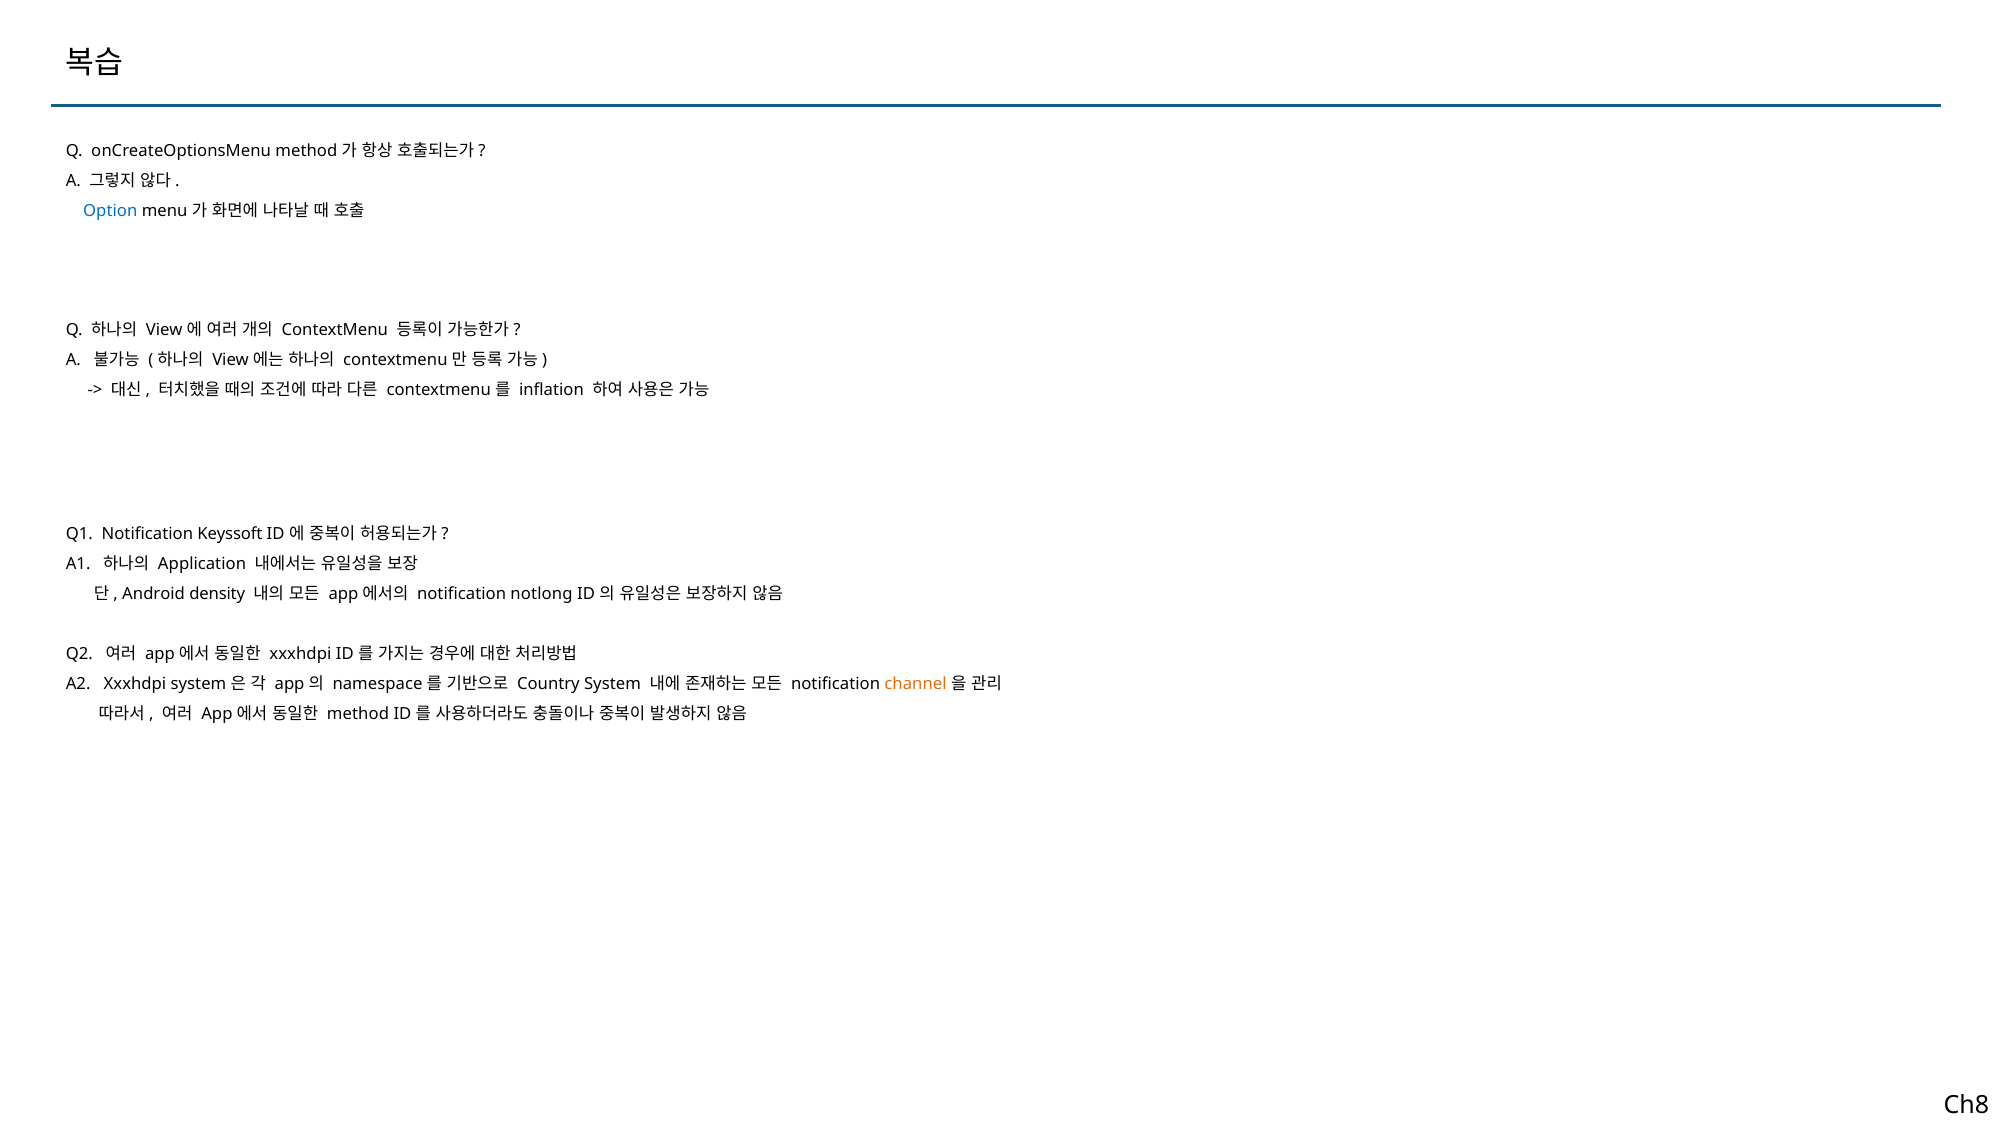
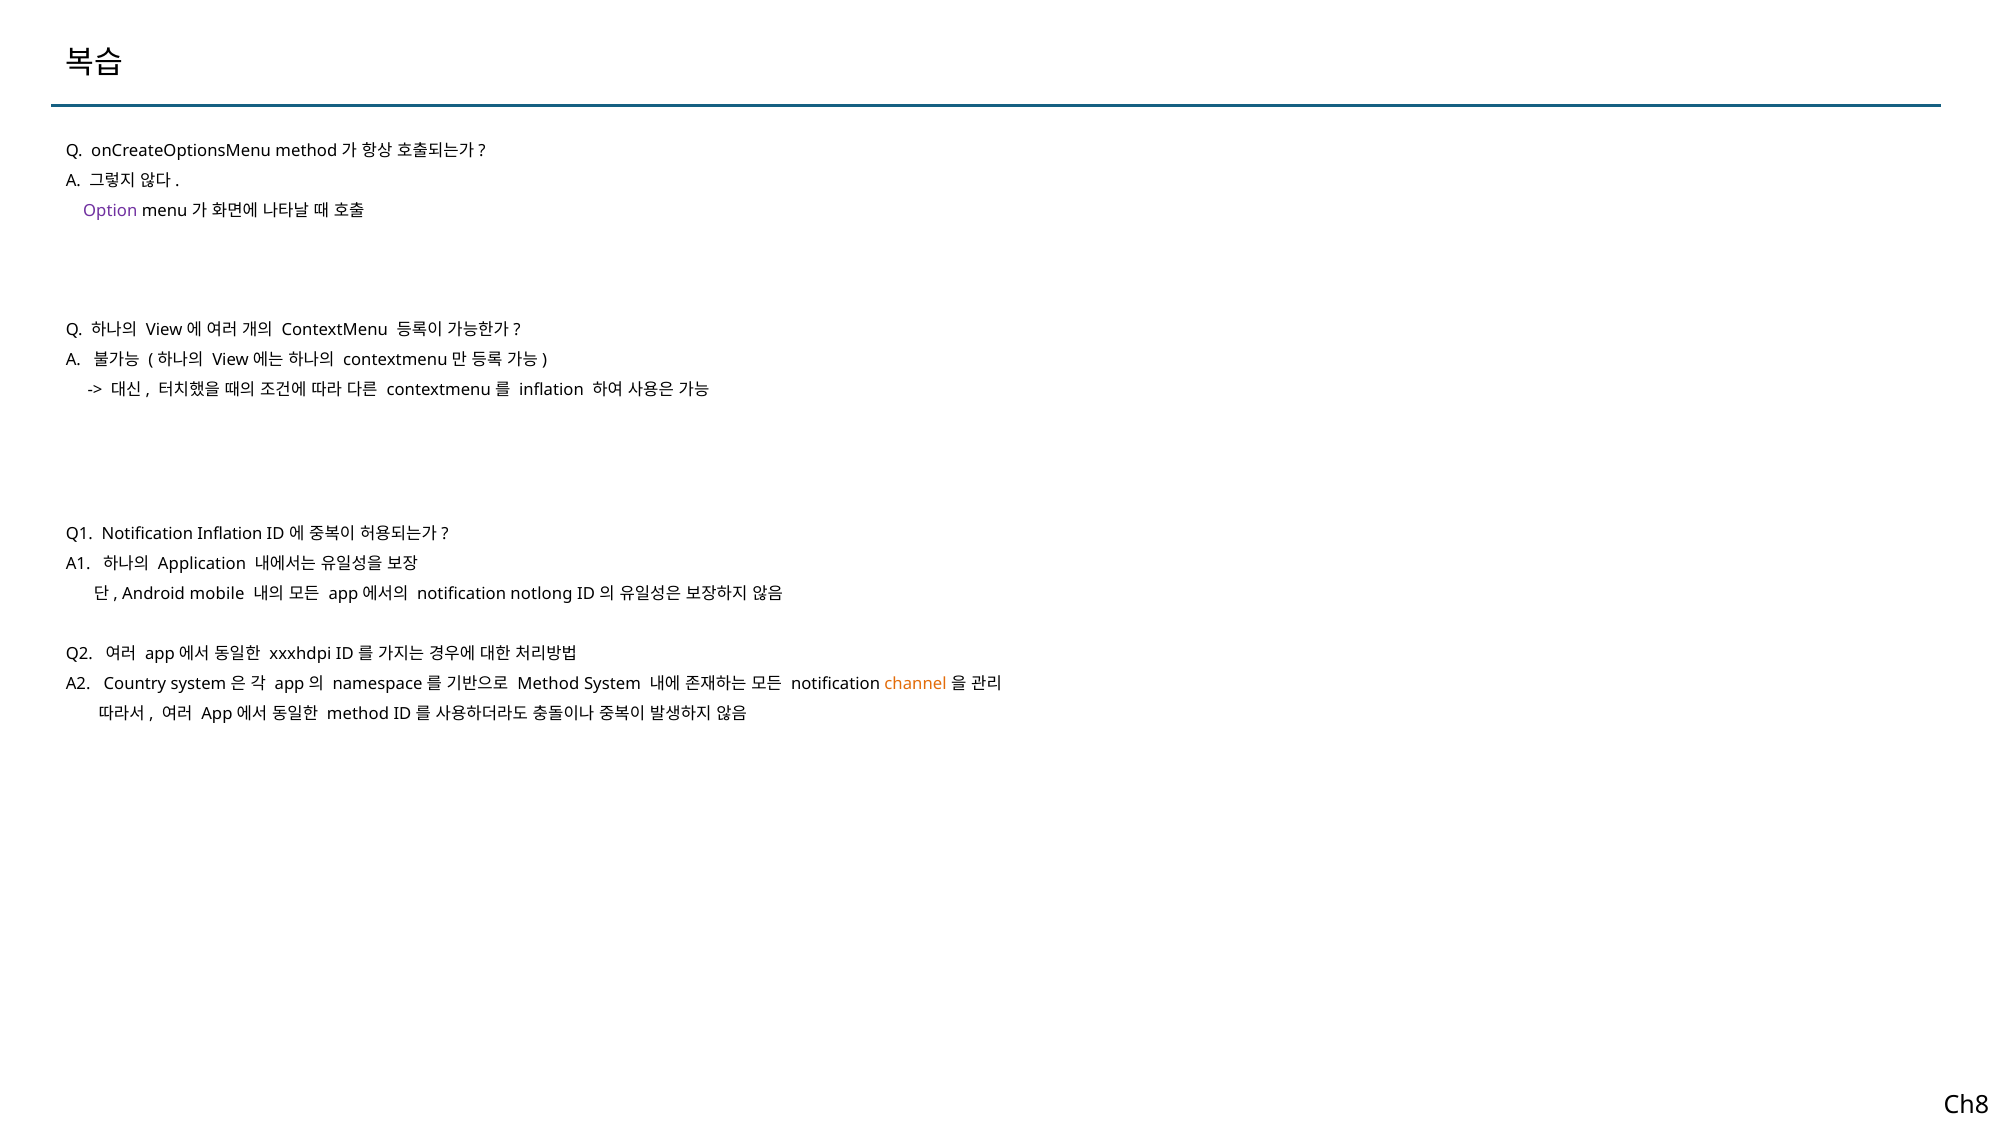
Option colour: blue -> purple (110, 211)
Notification Keyssoft: Keyssoft -> Inflation (230, 534)
density: density -> mobile (217, 594)
A2 Xxxhdpi: Xxxhdpi -> Country (135, 684)
Country: Country -> Method (548, 684)
